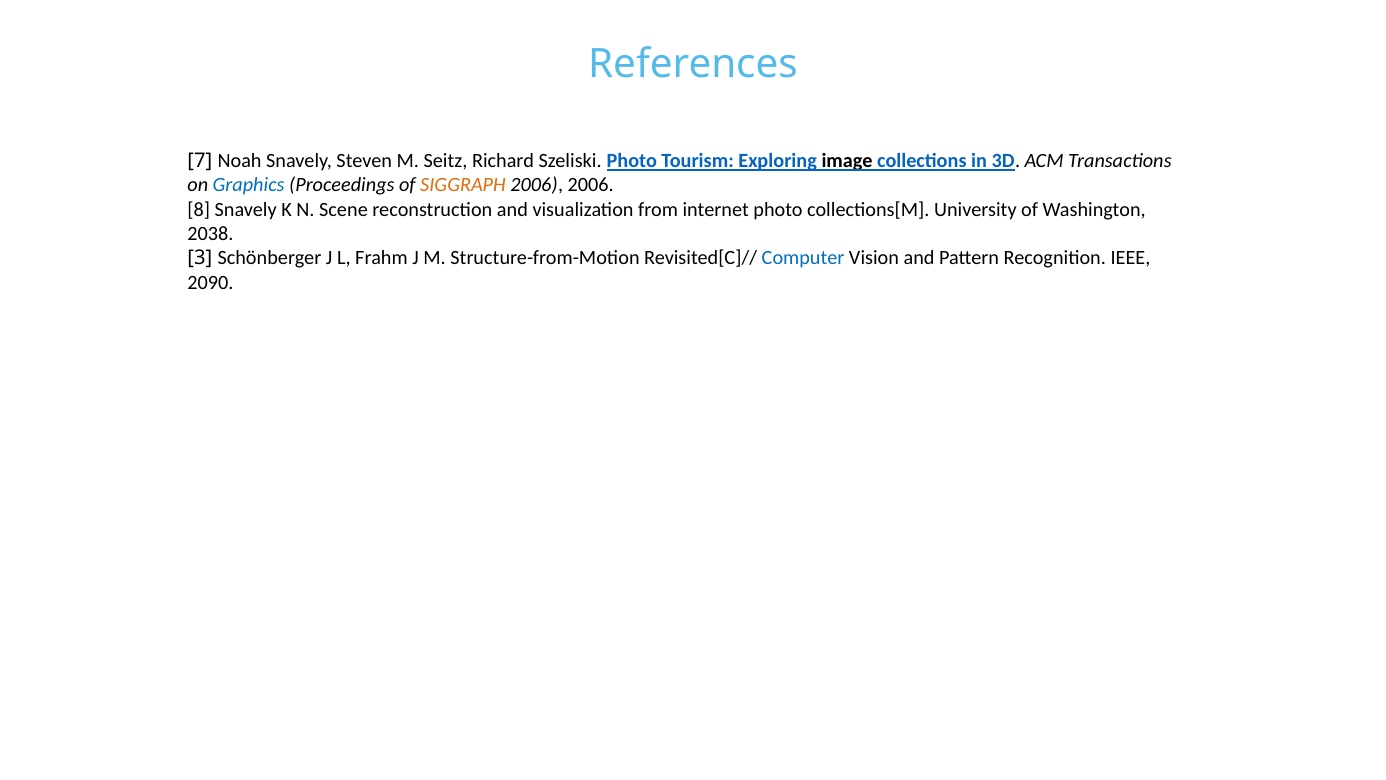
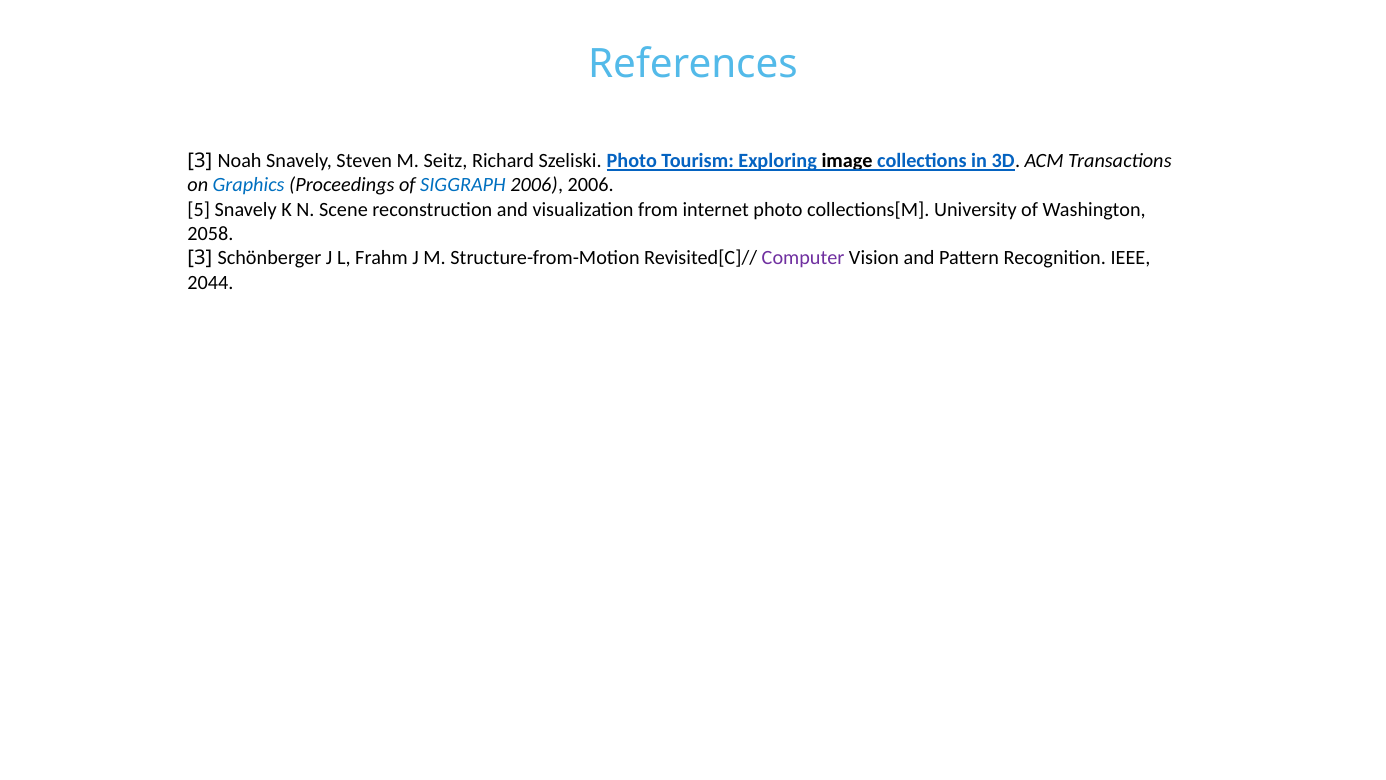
7: 7 -> 3 (200, 161)
SIGGRAPH colour: orange -> blue (463, 185)
8: 8 -> 5 (199, 209)
2038: 2038 -> 2058 (210, 234)
Computer colour: blue -> purple (803, 258)
2090: 2090 -> 2044 (210, 282)
